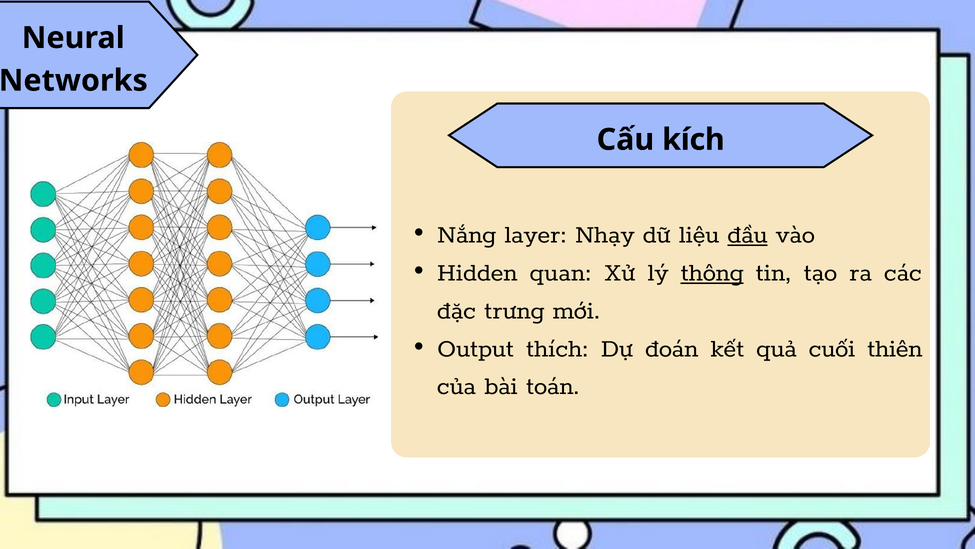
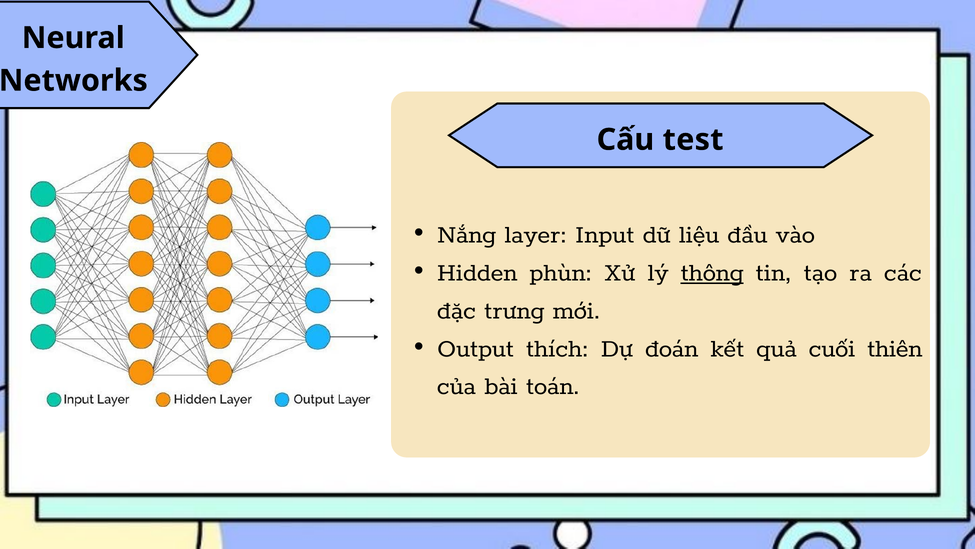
kích: kích -> test (693, 140)
Nhạy: Nhạy -> Input (605, 233)
đầu underline: present -> none (747, 233)
quan: quan -> phùn (561, 271)
